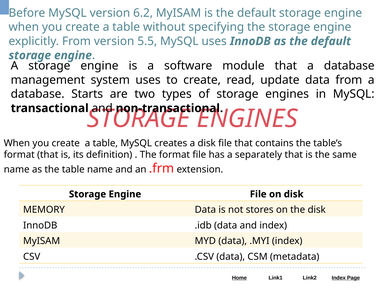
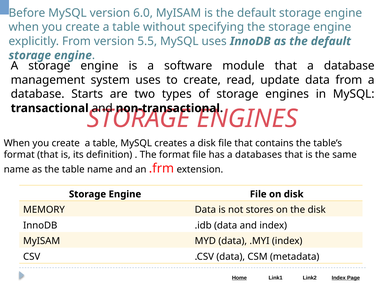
6.2: 6.2 -> 6.0 (143, 13)
separately: separately -> databases (258, 155)
